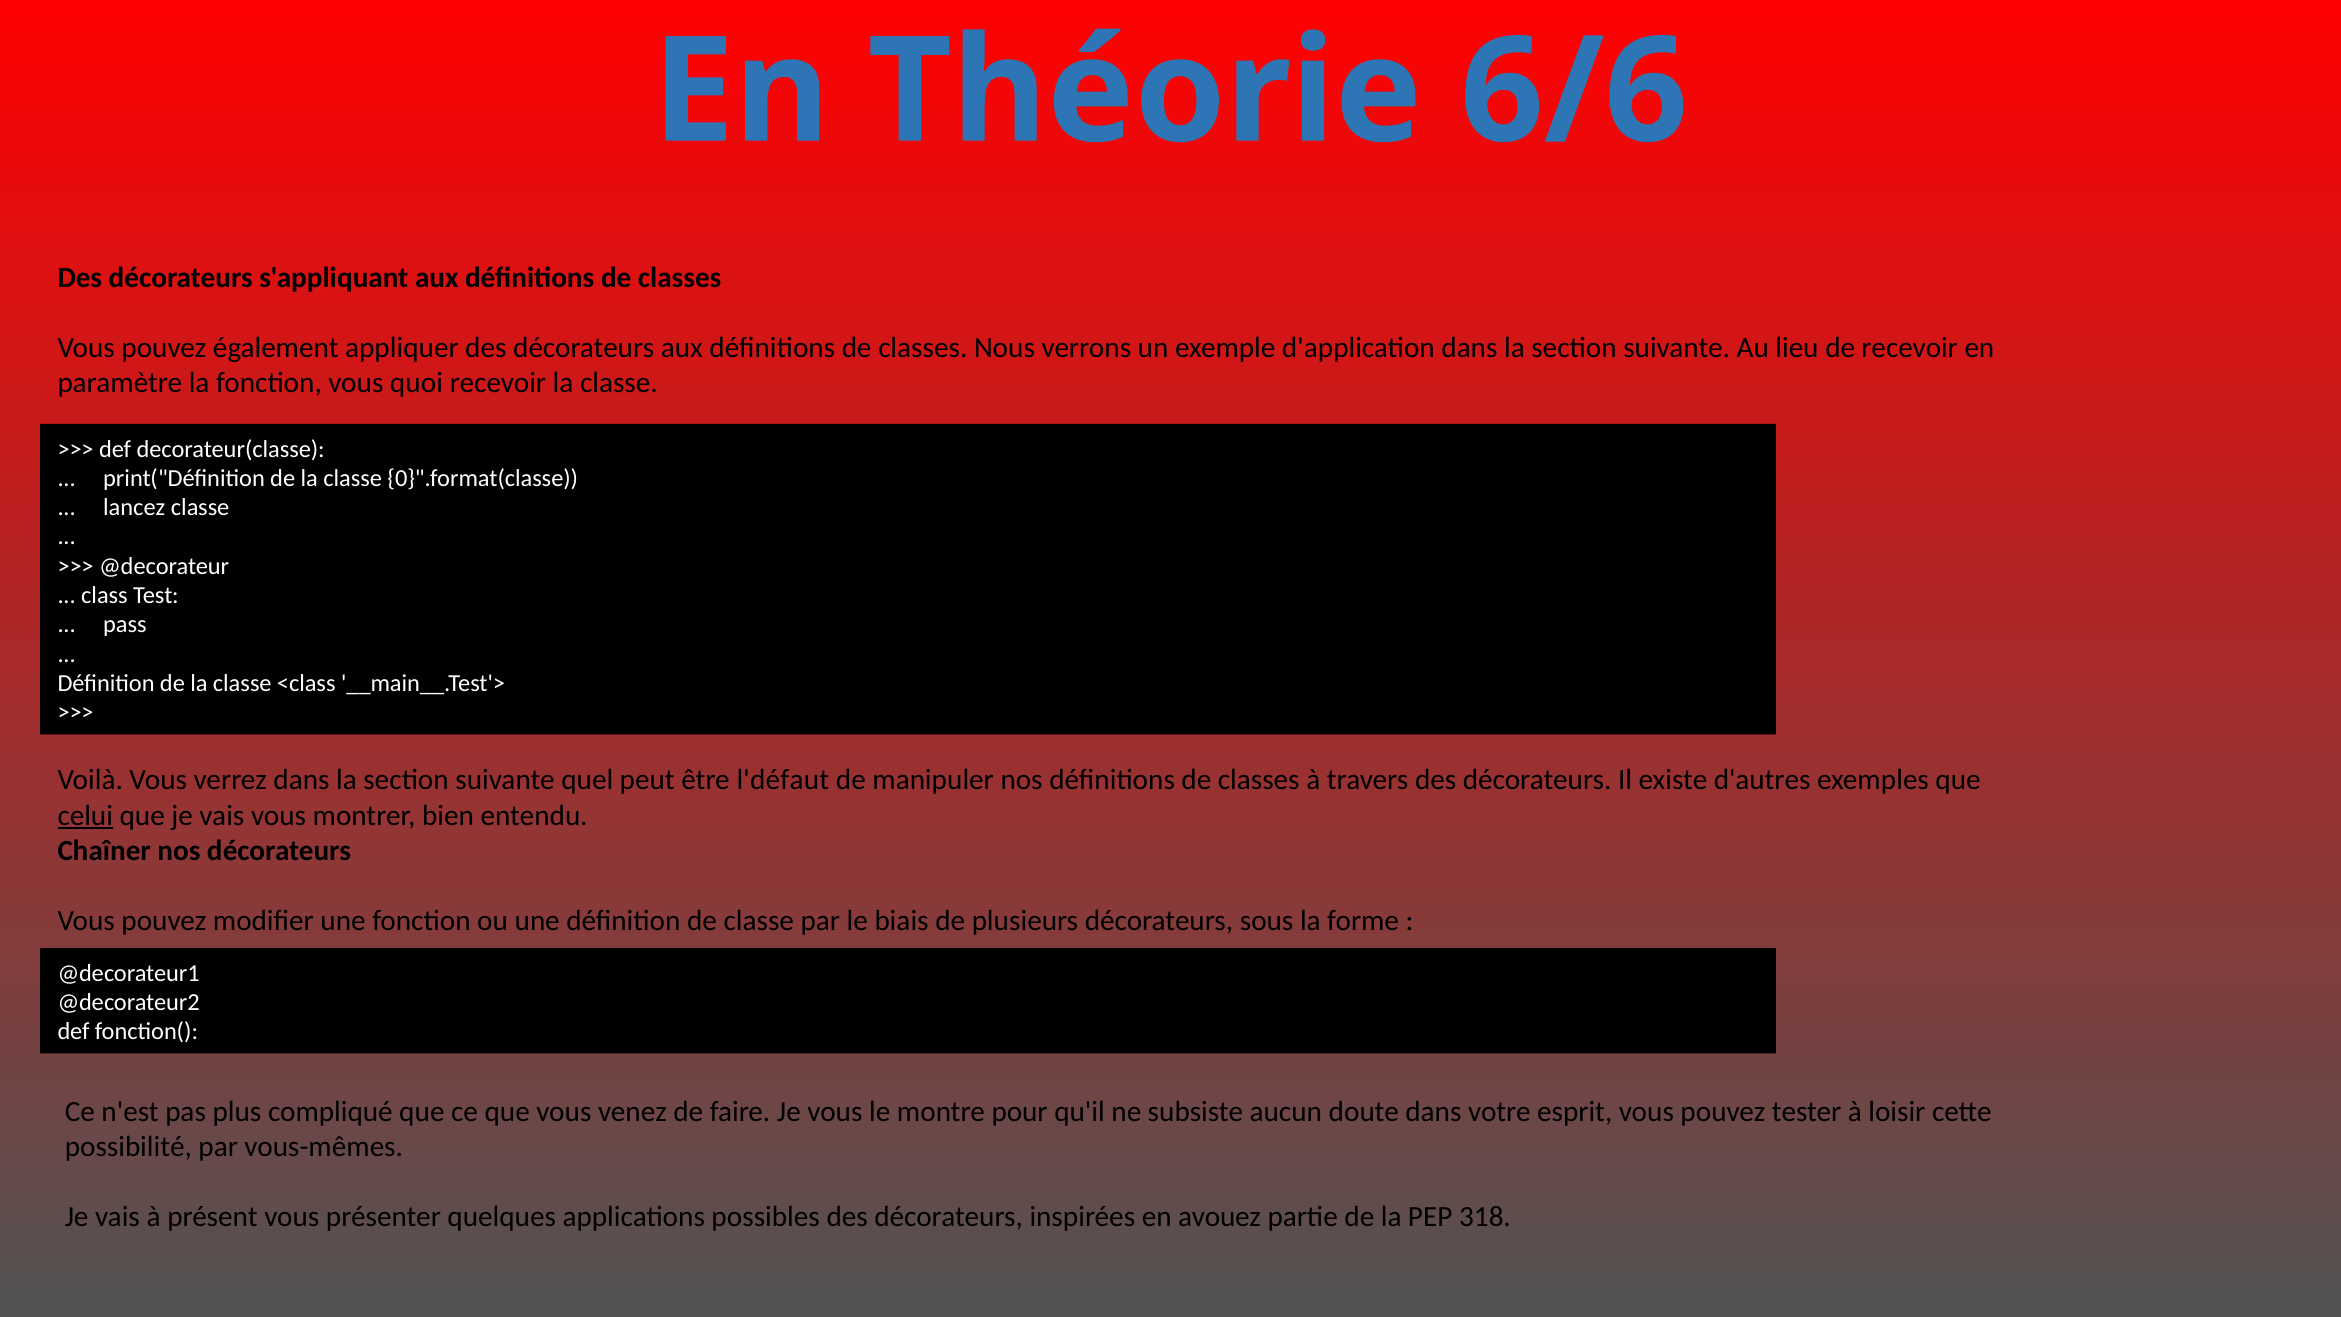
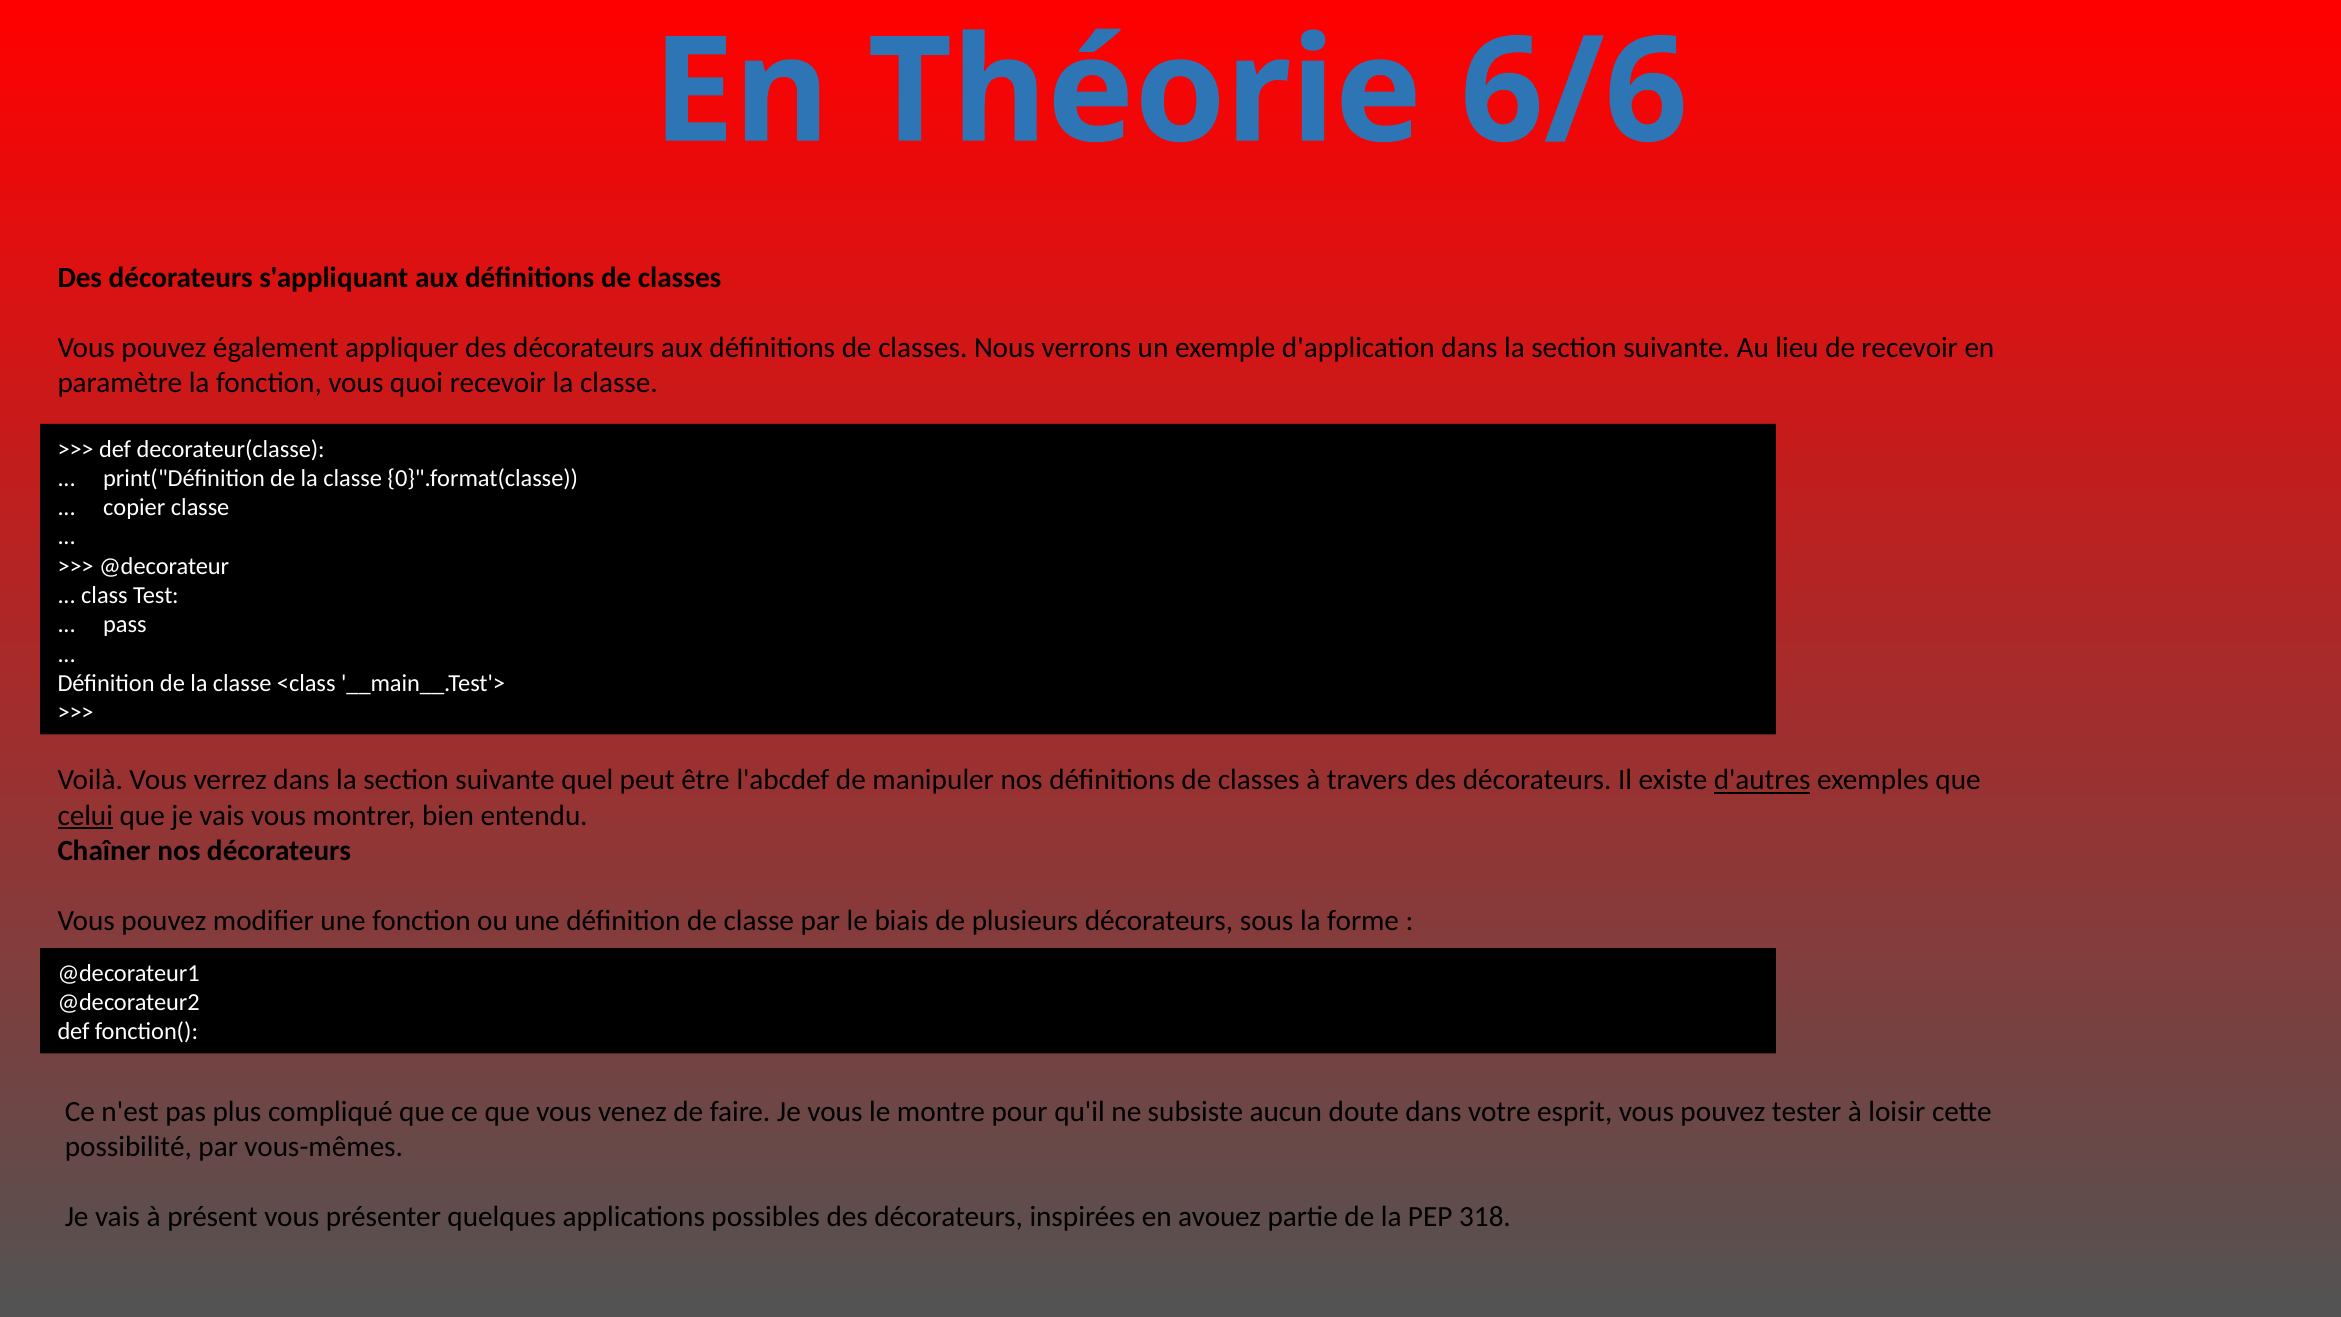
lancez: lancez -> copier (134, 508)
l'défaut: l'défaut -> l'abcdef (783, 780)
d'autres underline: none -> present (1762, 780)
